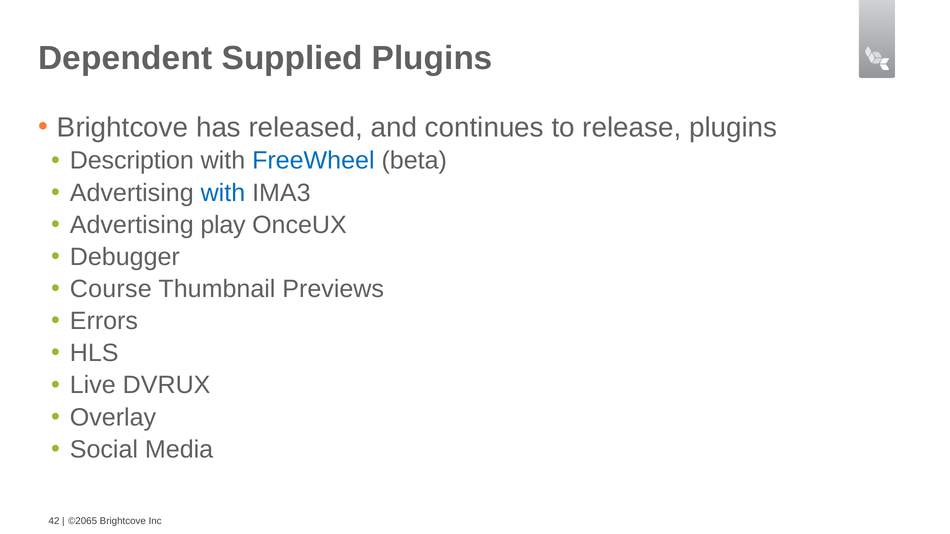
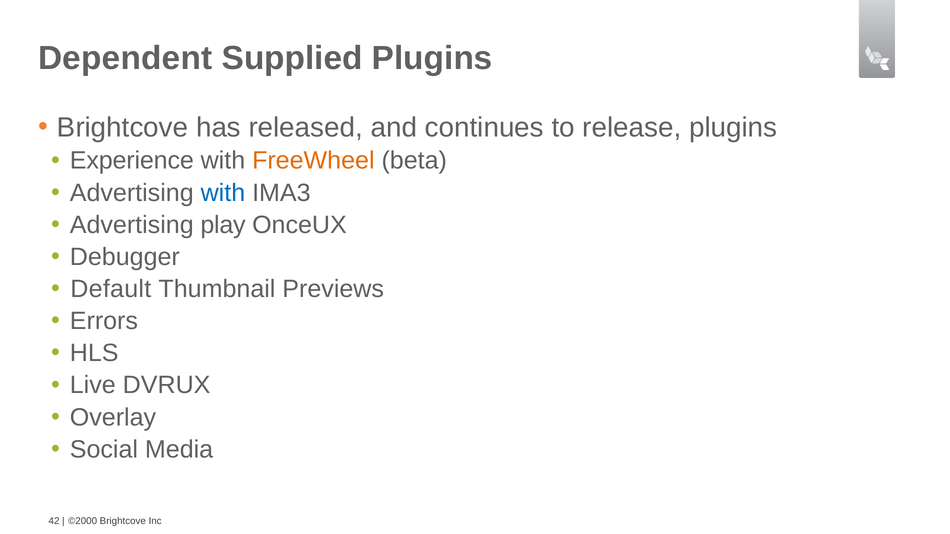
Description: Description -> Experience (132, 161)
FreeWheel colour: blue -> orange (313, 161)
Course: Course -> Default (111, 289)
©2065: ©2065 -> ©2000 (83, 522)
